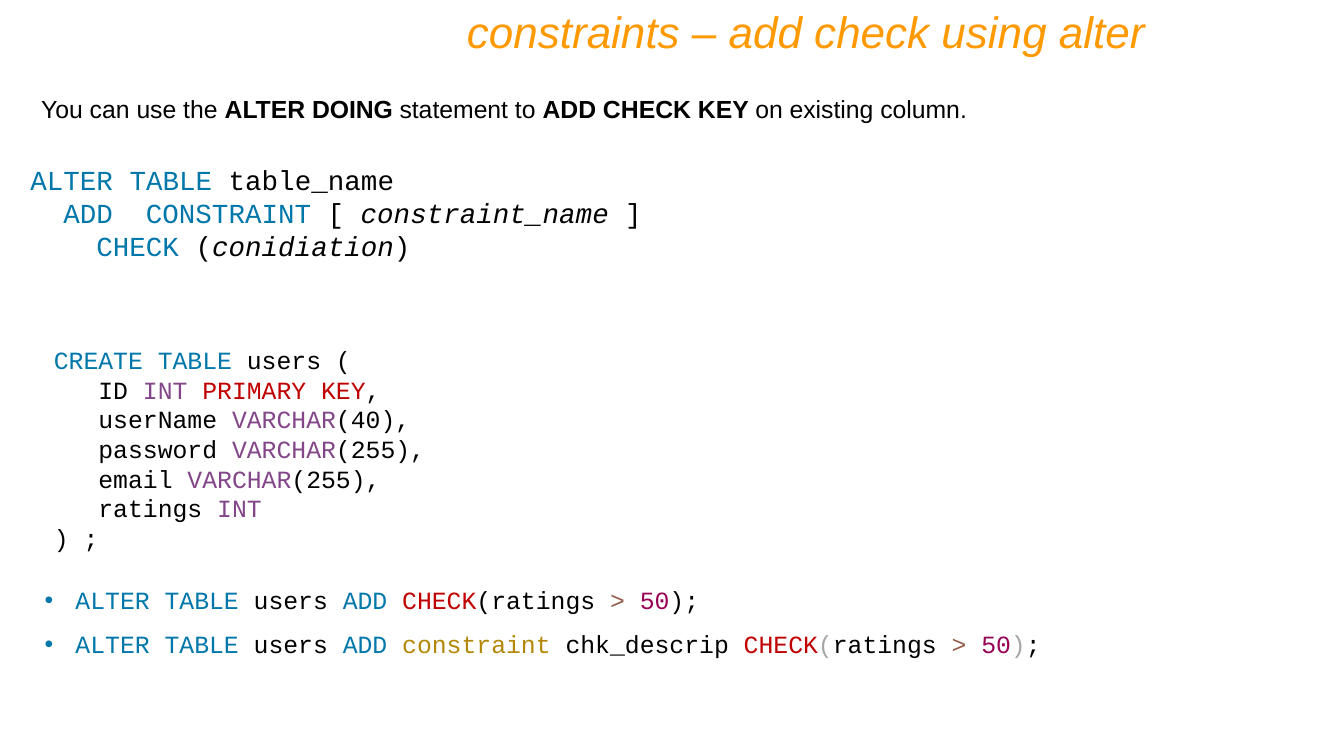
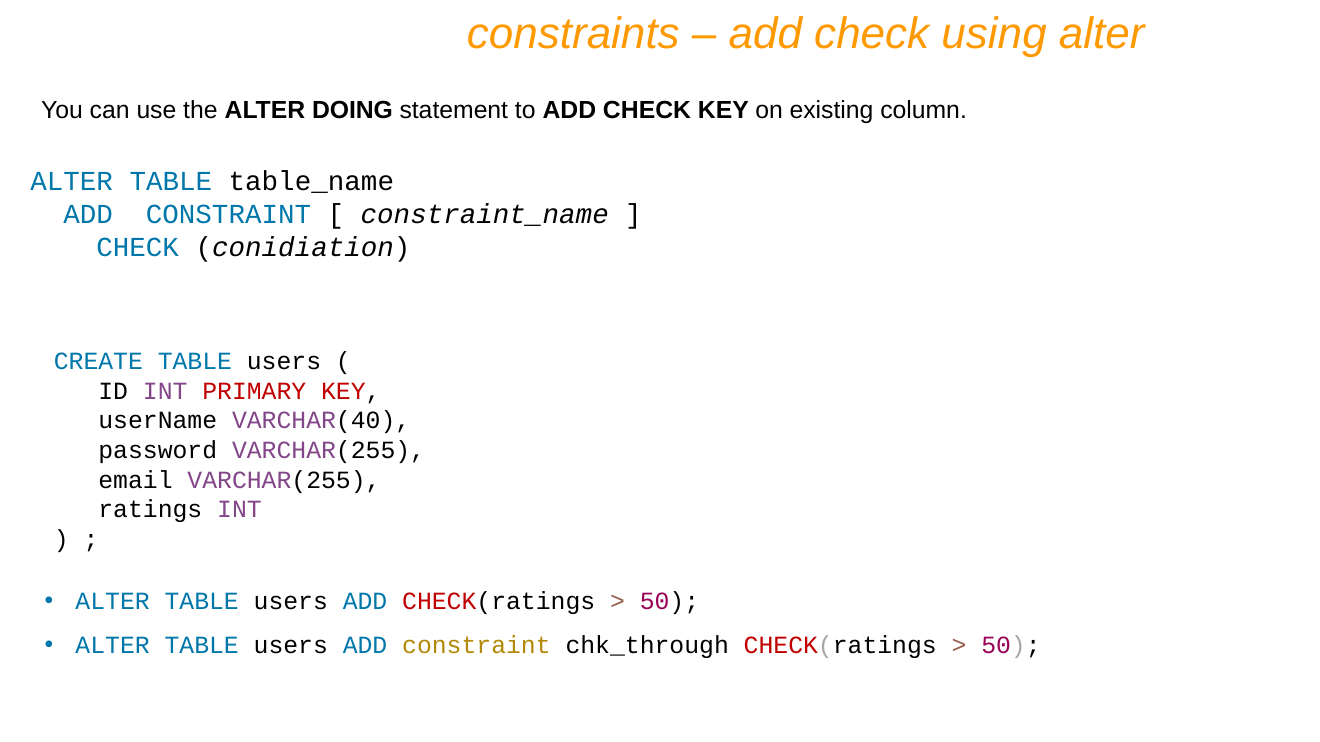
chk_descrip: chk_descrip -> chk_through (647, 646)
